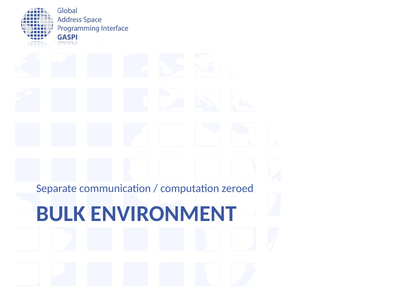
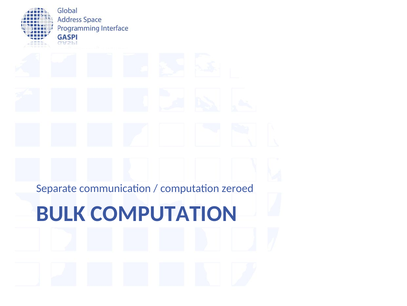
BULK ENVIRONMENT: ENVIRONMENT -> COMPUTATION (164, 213)
